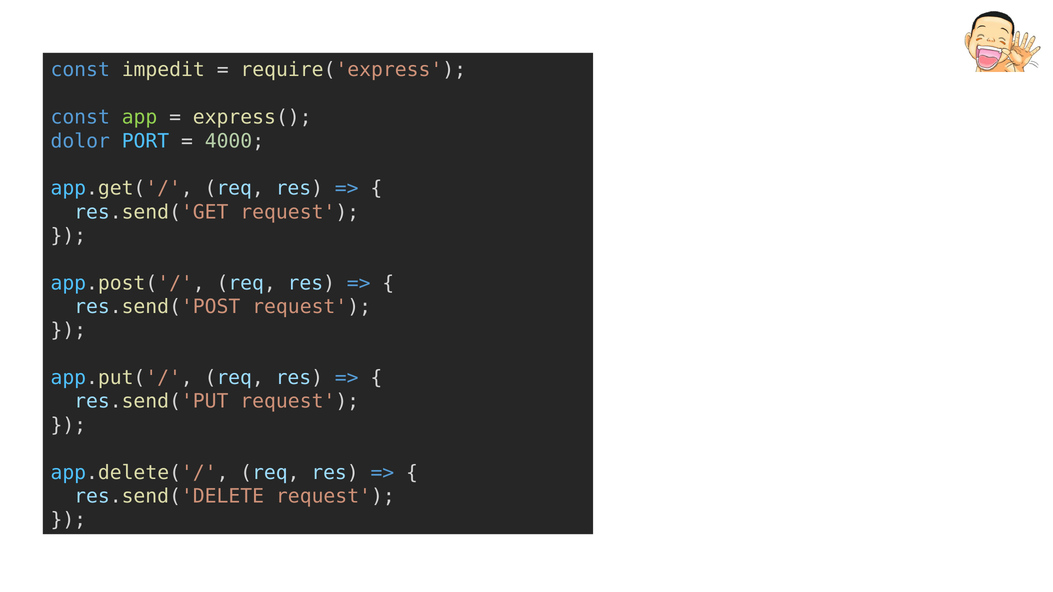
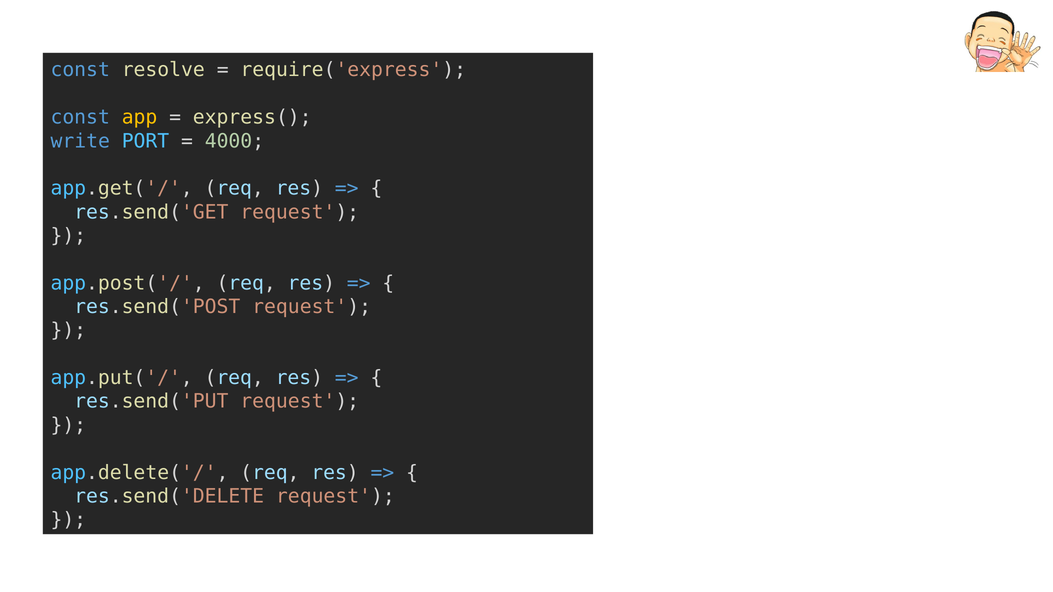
impedit: impedit -> resolve (163, 70)
app colour: light green -> yellow (140, 117)
dolor: dolor -> write (80, 141)
